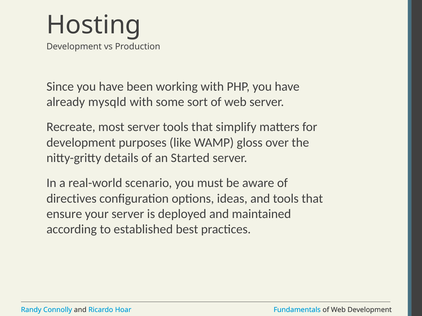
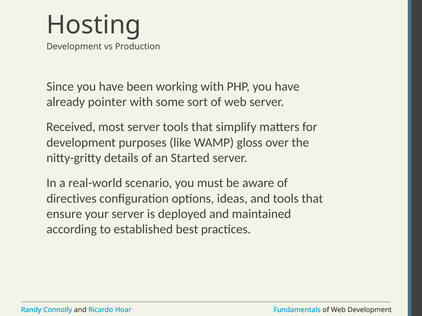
mysqld: mysqld -> pointer (107, 102)
Recreate: Recreate -> Received (71, 127)
